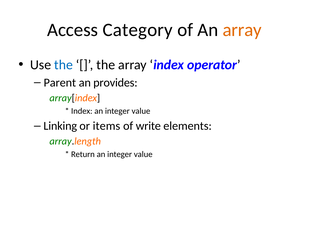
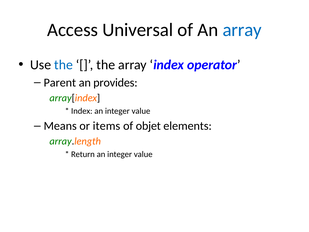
Category: Category -> Universal (138, 30)
array colour: orange -> blue (242, 30)
Linking: Linking -> Means (60, 126)
write: write -> objet (148, 126)
